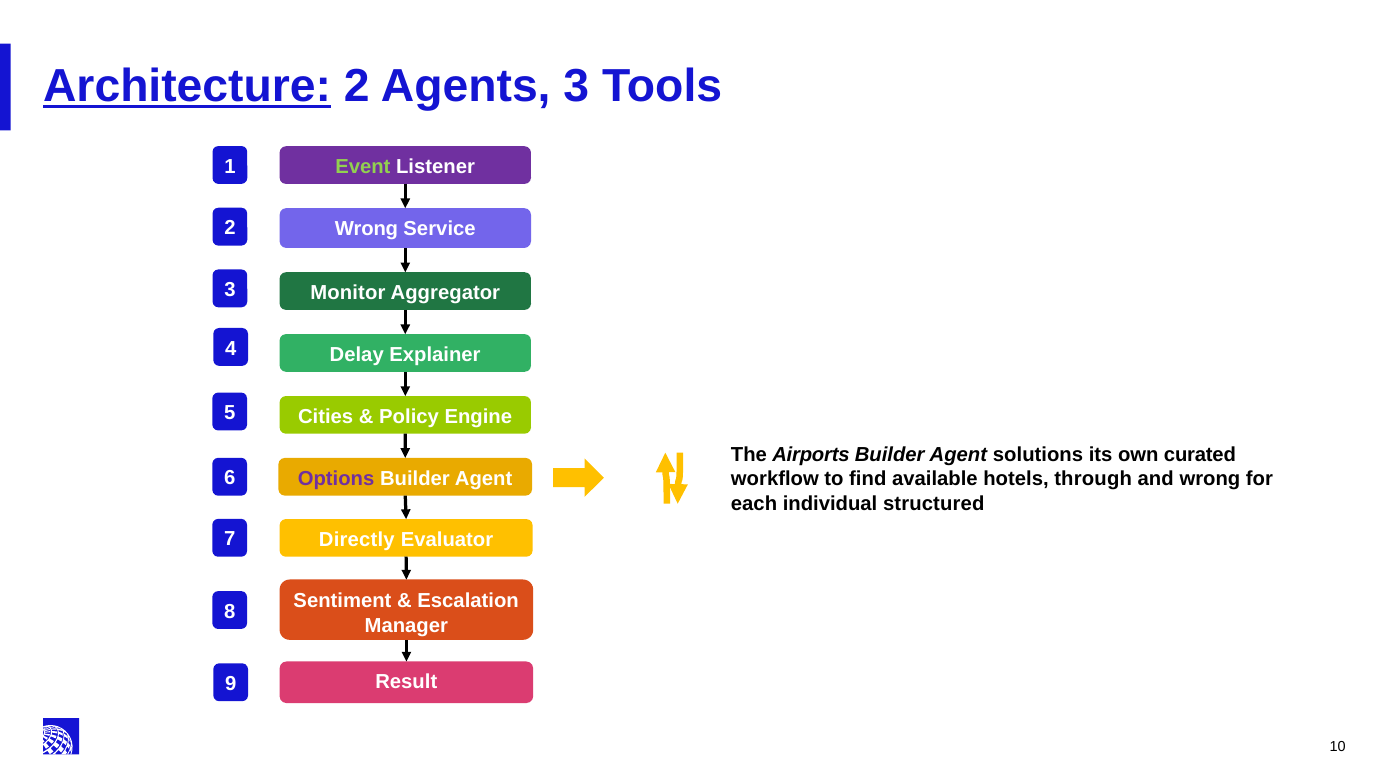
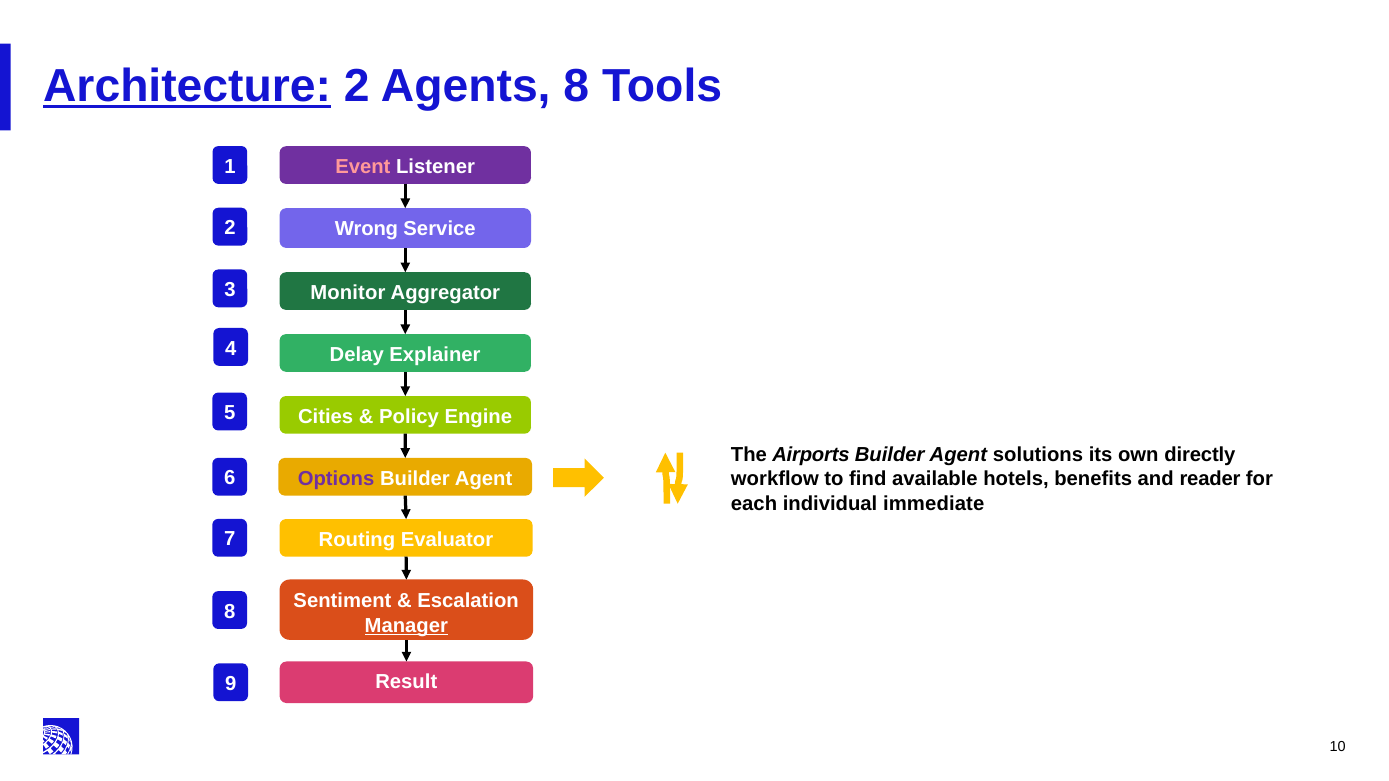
Agents 3: 3 -> 8 (576, 86)
Event colour: light green -> pink (363, 167)
curated: curated -> directly (1200, 455)
through: through -> benefits (1093, 479)
and wrong: wrong -> reader (1210, 479)
structured: structured -> immediate (934, 504)
Directly: Directly -> Routing (357, 540)
Manager underline: none -> present (406, 626)
